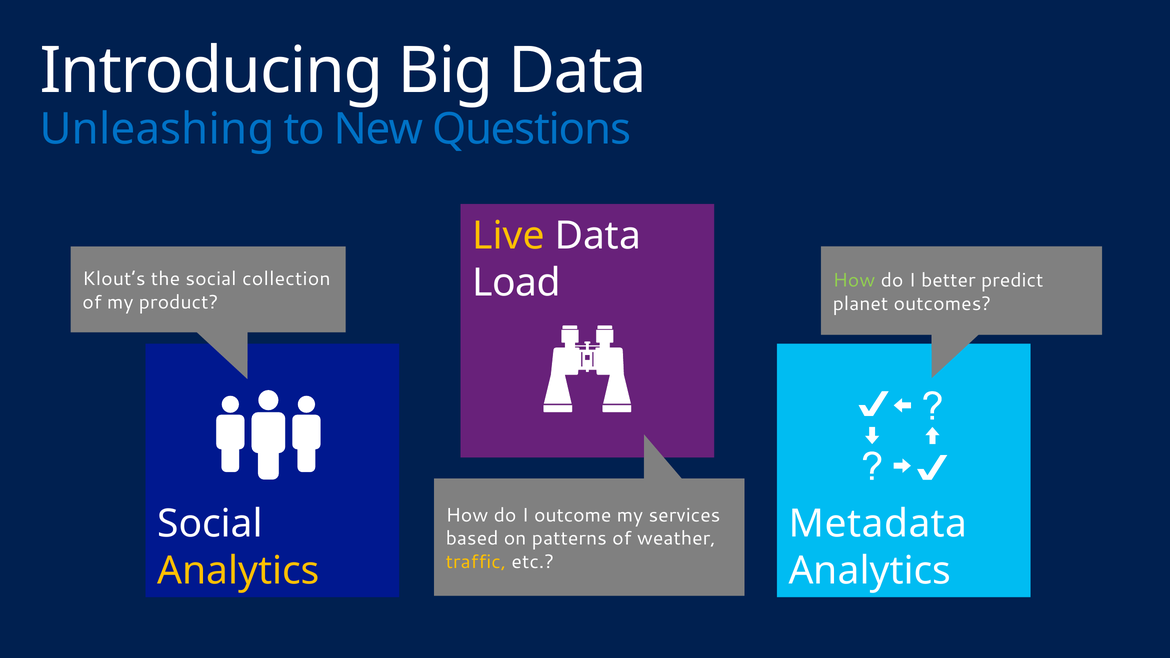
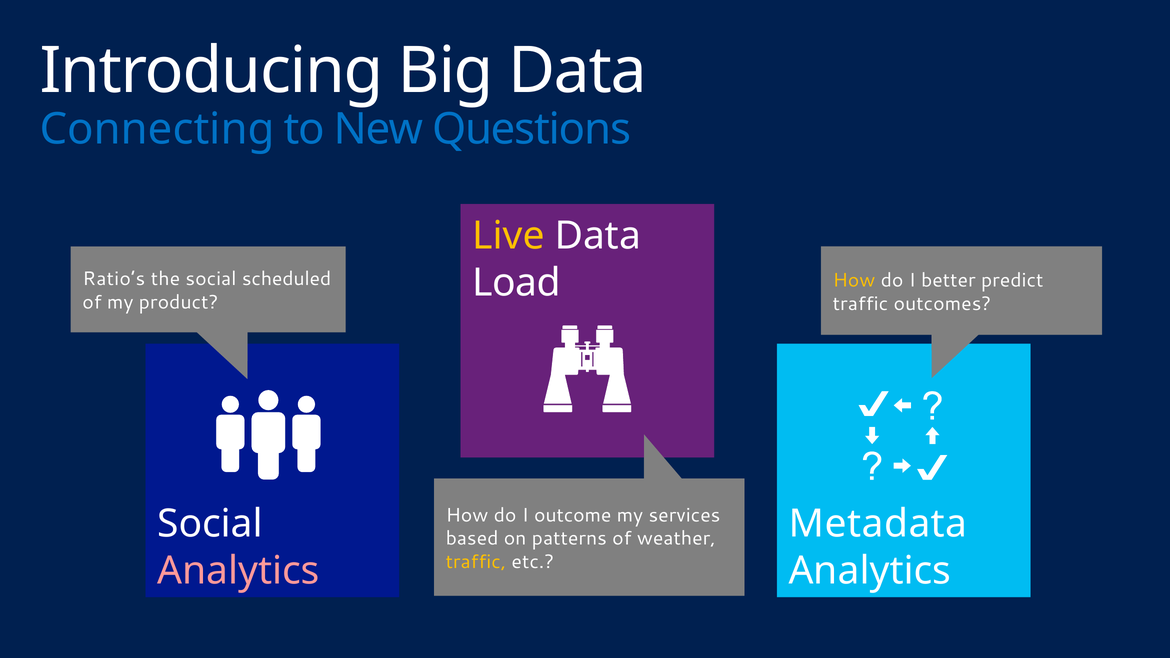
Unleashing: Unleashing -> Connecting (157, 129)
Klout’s: Klout’s -> Ratio’s (114, 279)
collection: collection -> scheduled (287, 279)
How colour: light green -> yellow (854, 280)
planet: planet -> traffic (860, 304)
Analytics colour: yellow -> pink (238, 571)
